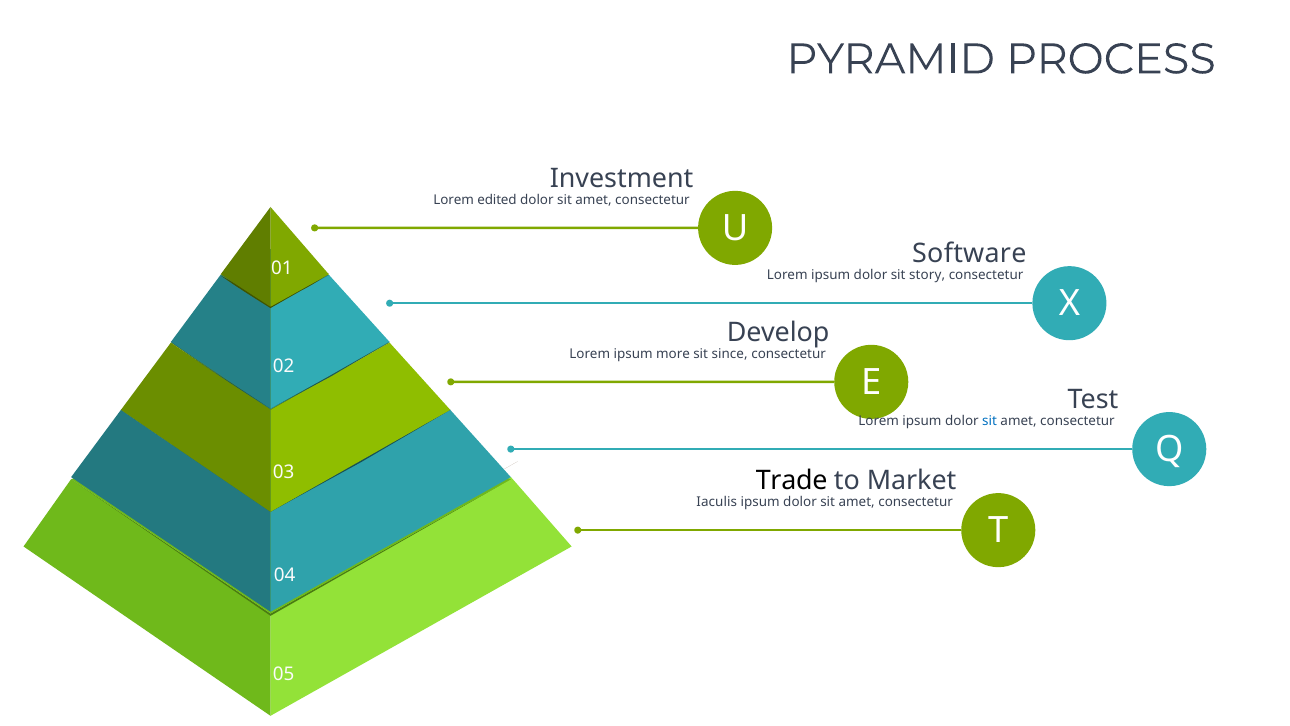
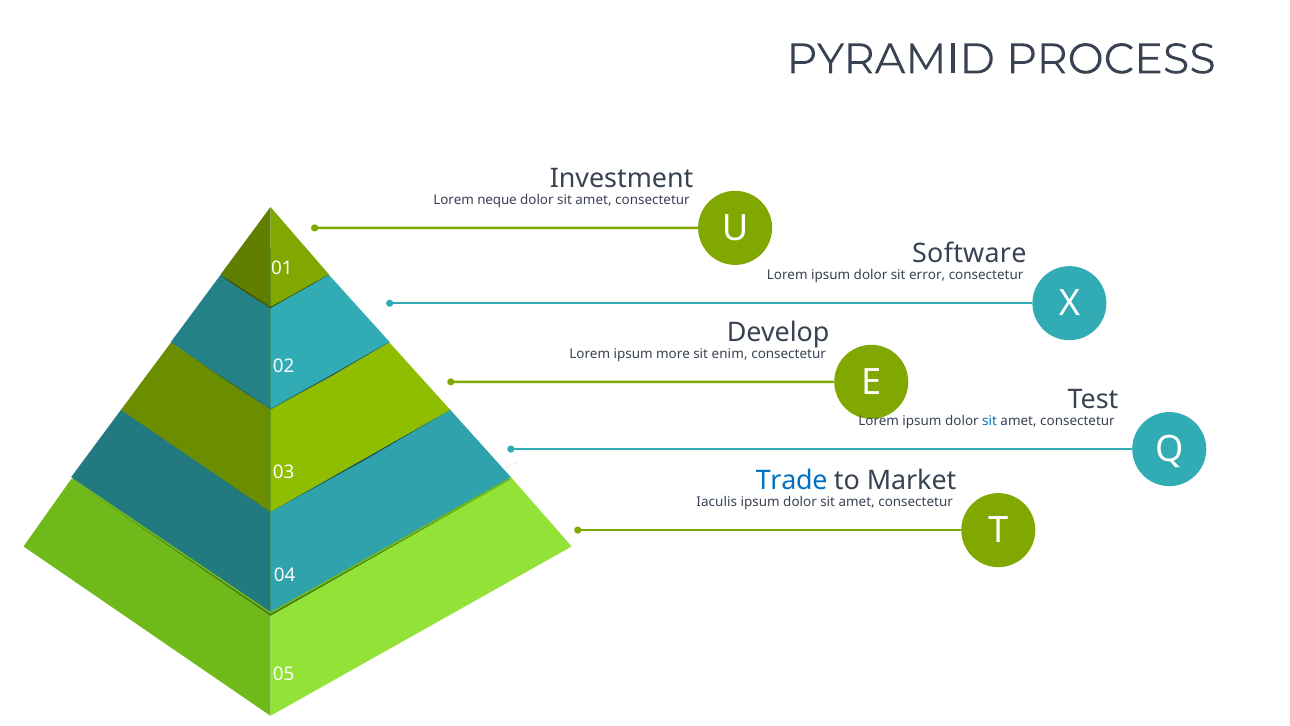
edited: edited -> neque (497, 200)
story: story -> error (927, 275)
since: since -> enim (730, 354)
Trade colour: black -> blue (792, 480)
